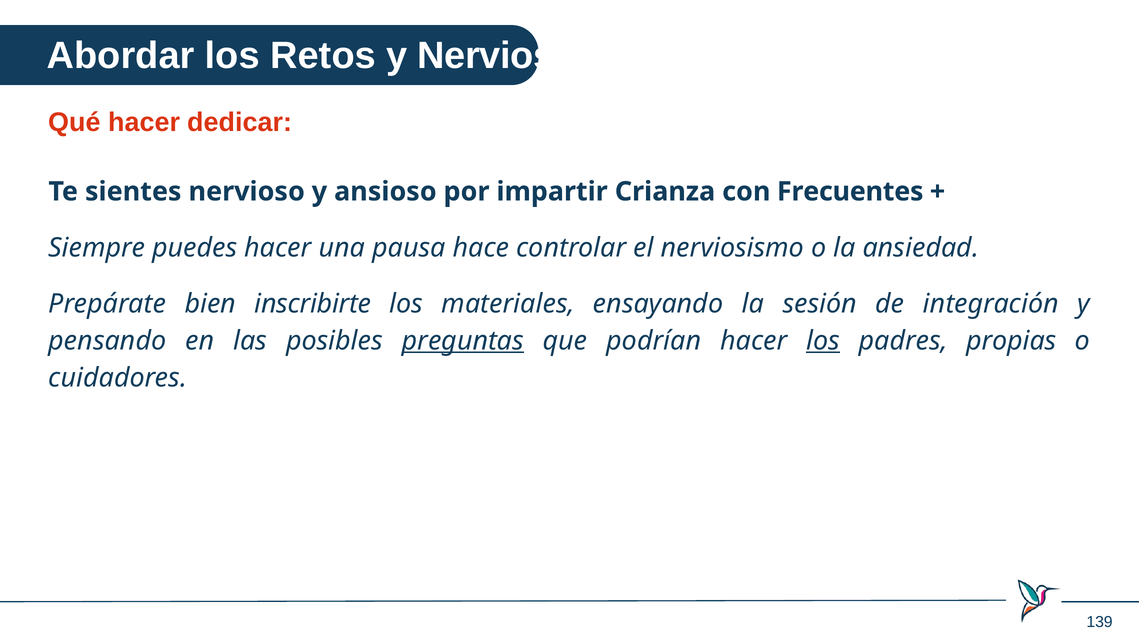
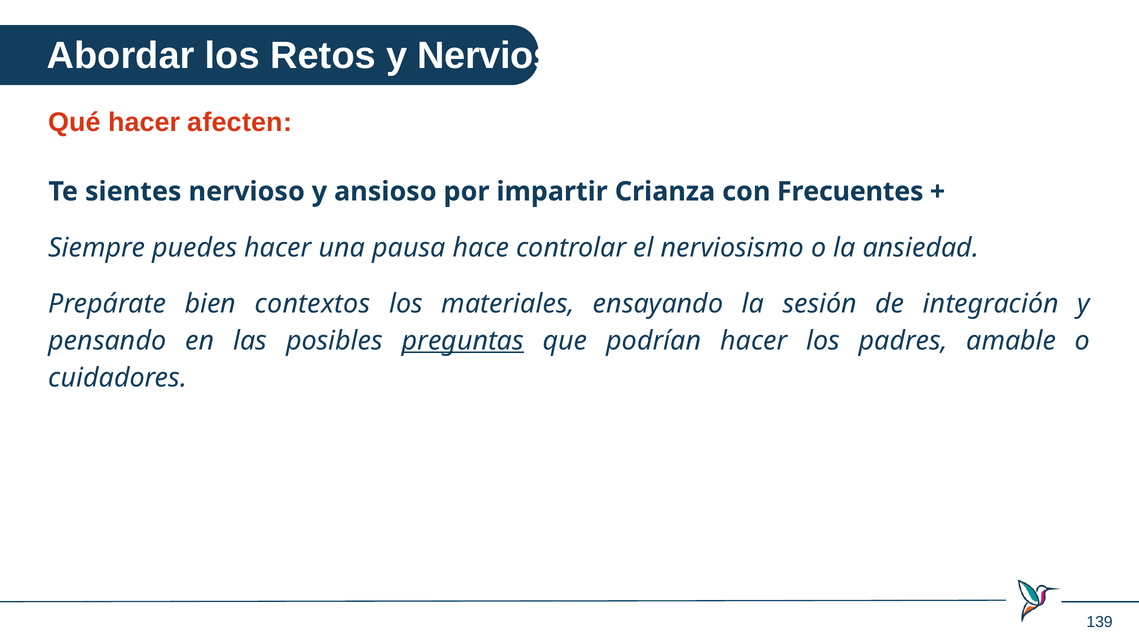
dedicar: dedicar -> afecten (240, 122)
inscribirte: inscribirte -> contextos (313, 304)
los underline: present -> none (823, 341)
propias: propias -> amable (1011, 341)
